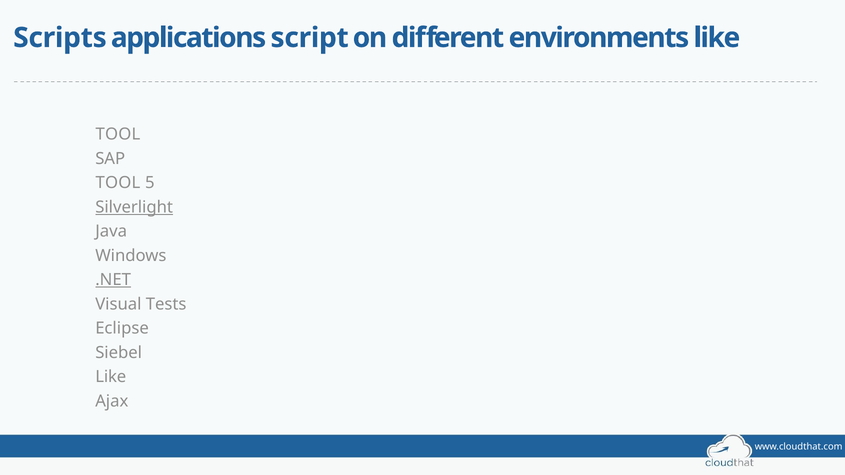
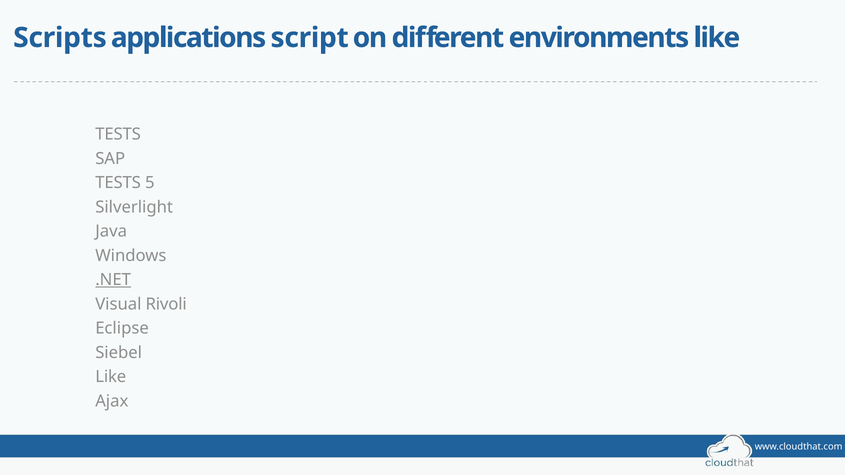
TOOL: TOOL -> TESTS (118, 134)
TOOL: TOOL -> TESTS (118, 183)
Silverlight underline: present -> none (134, 207)
Tests: Tests -> Rivoli (166, 304)
